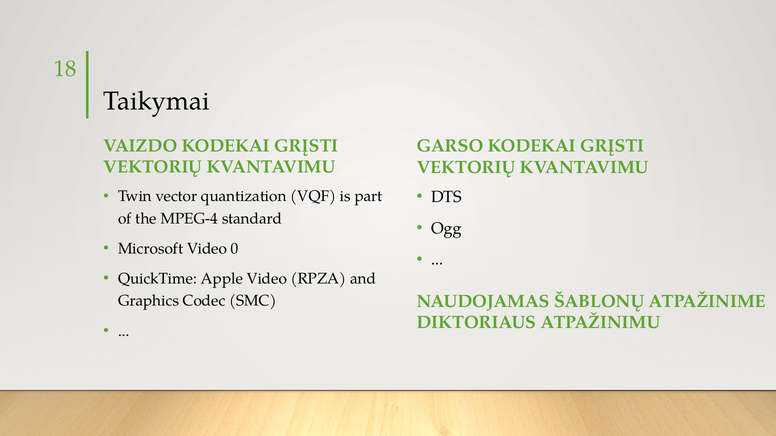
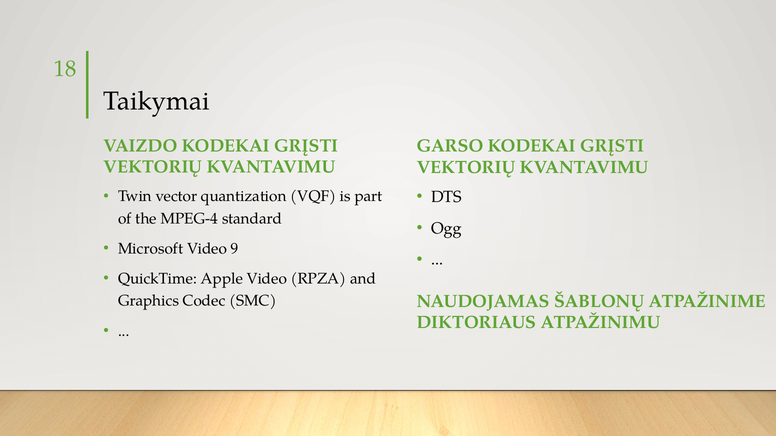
0: 0 -> 9 (235, 249)
